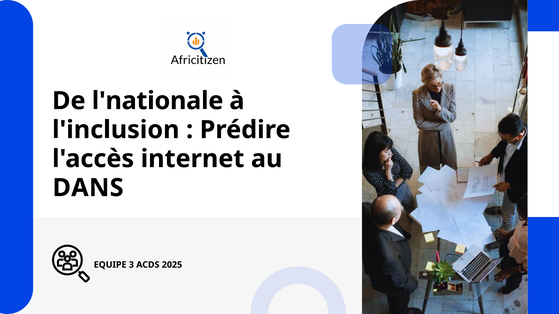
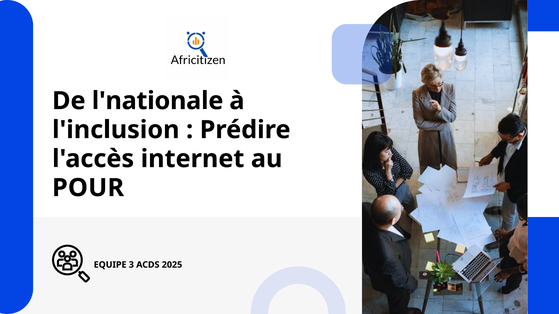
DANS: DANS -> POUR (88, 188)
